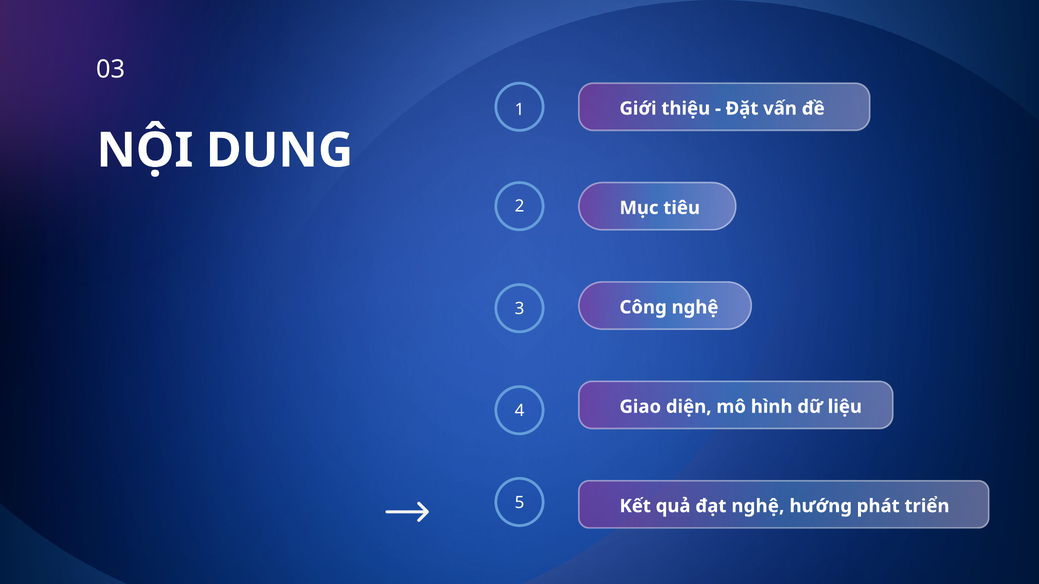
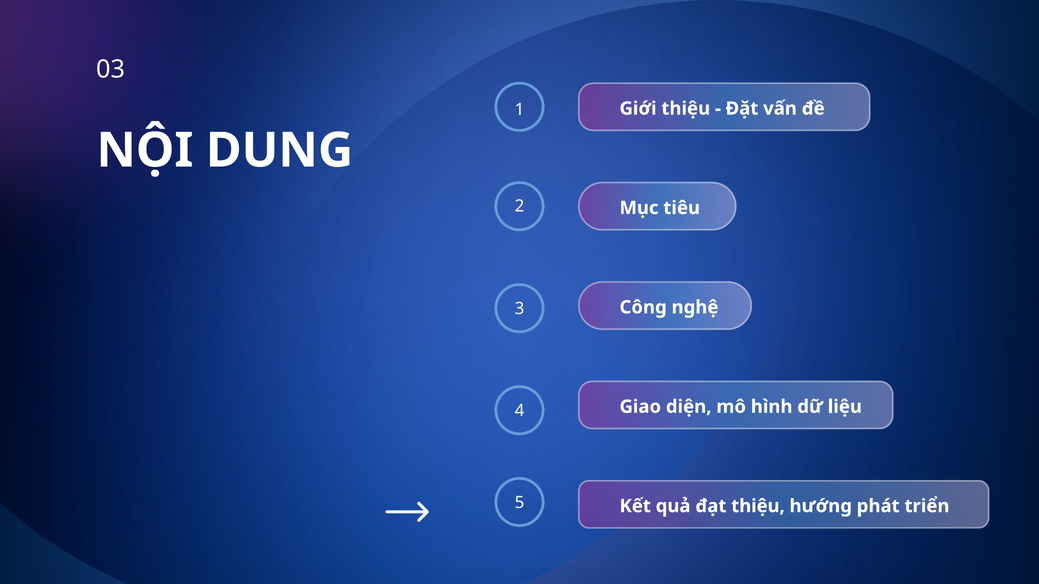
đạt nghệ: nghệ -> thiệu (758, 506)
